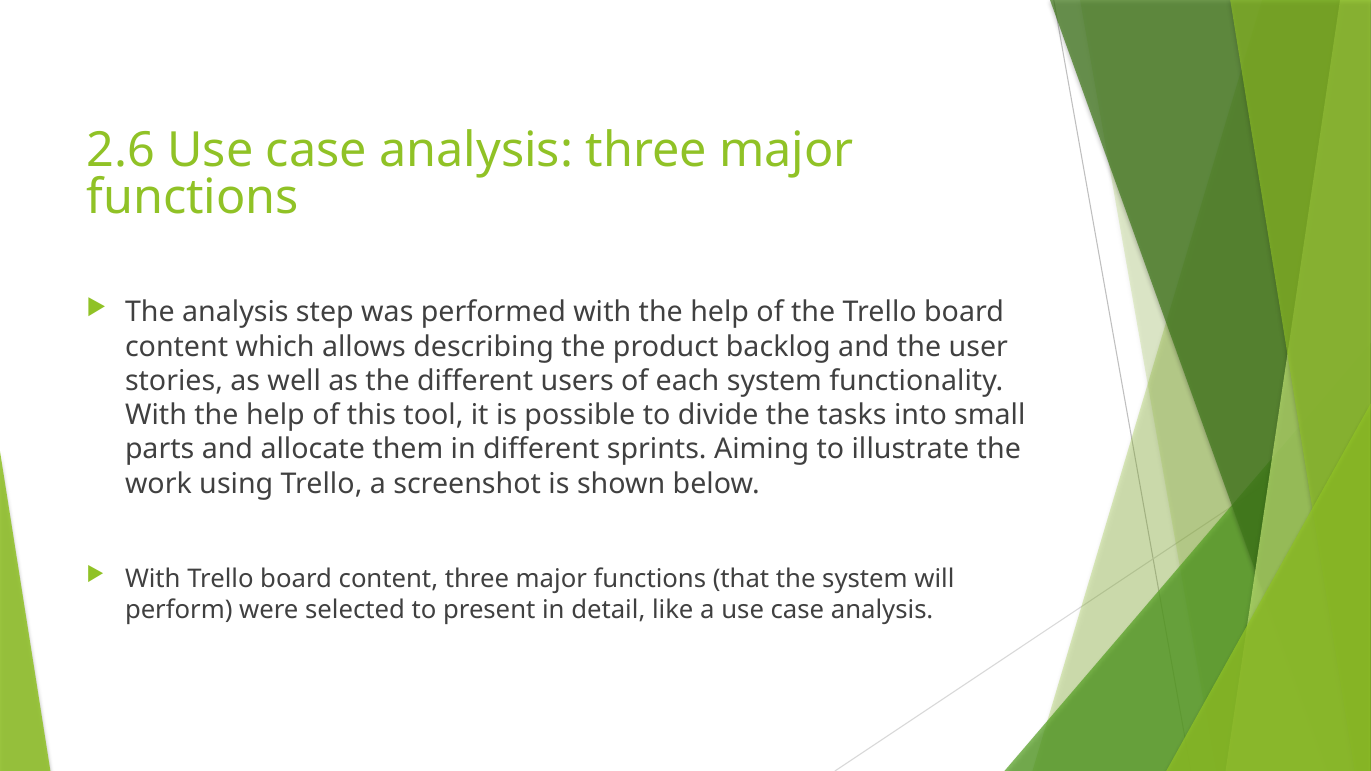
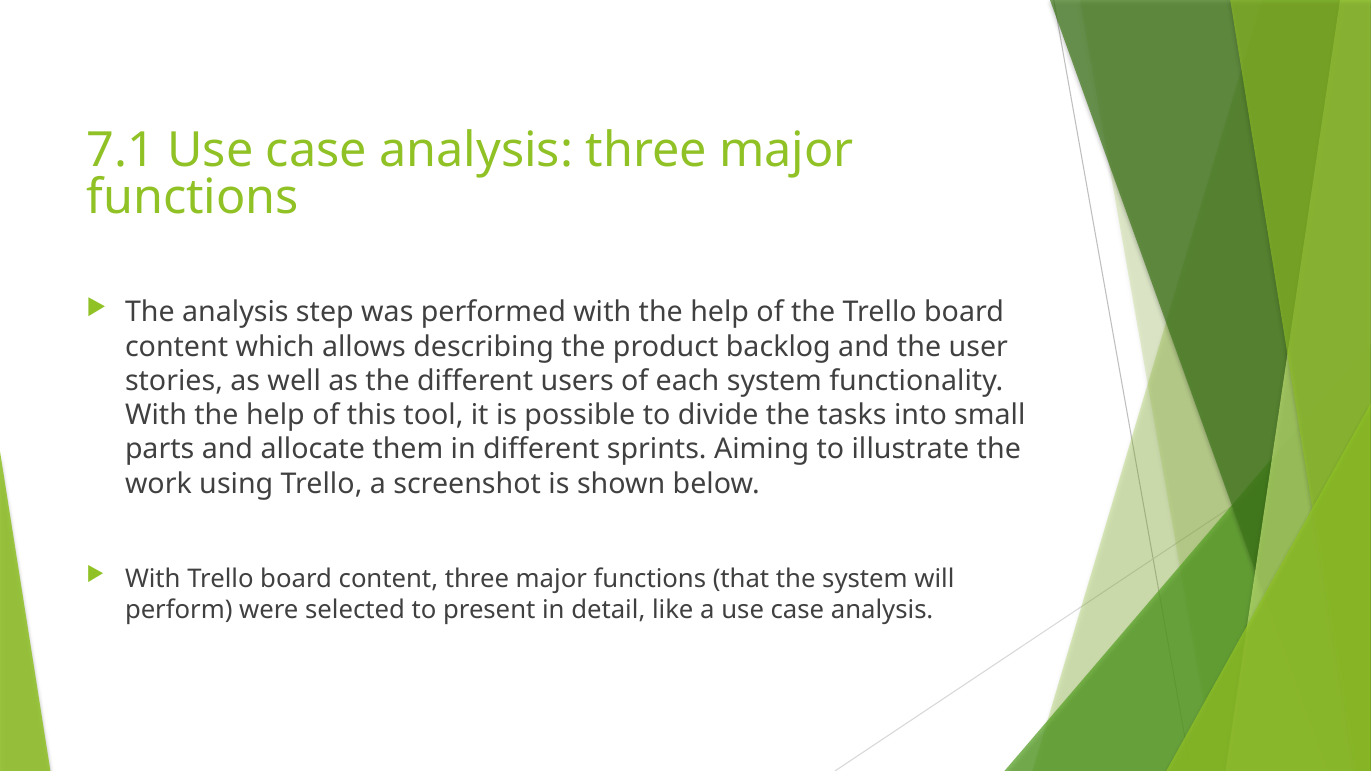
2.6: 2.6 -> 7.1 (121, 151)
